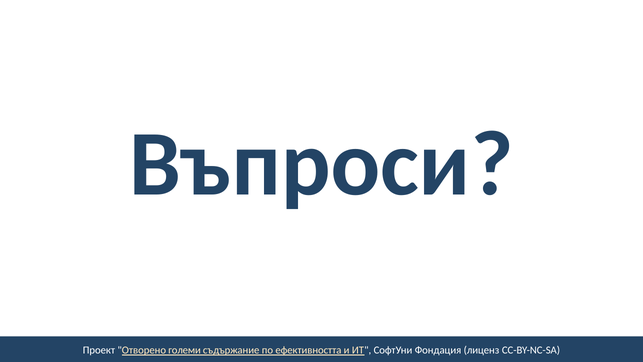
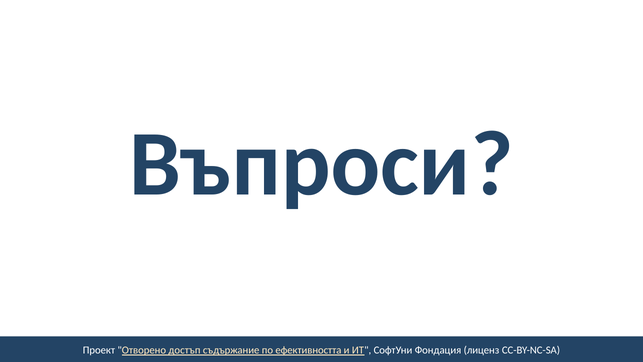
големи: големи -> достъп (184, 350)
